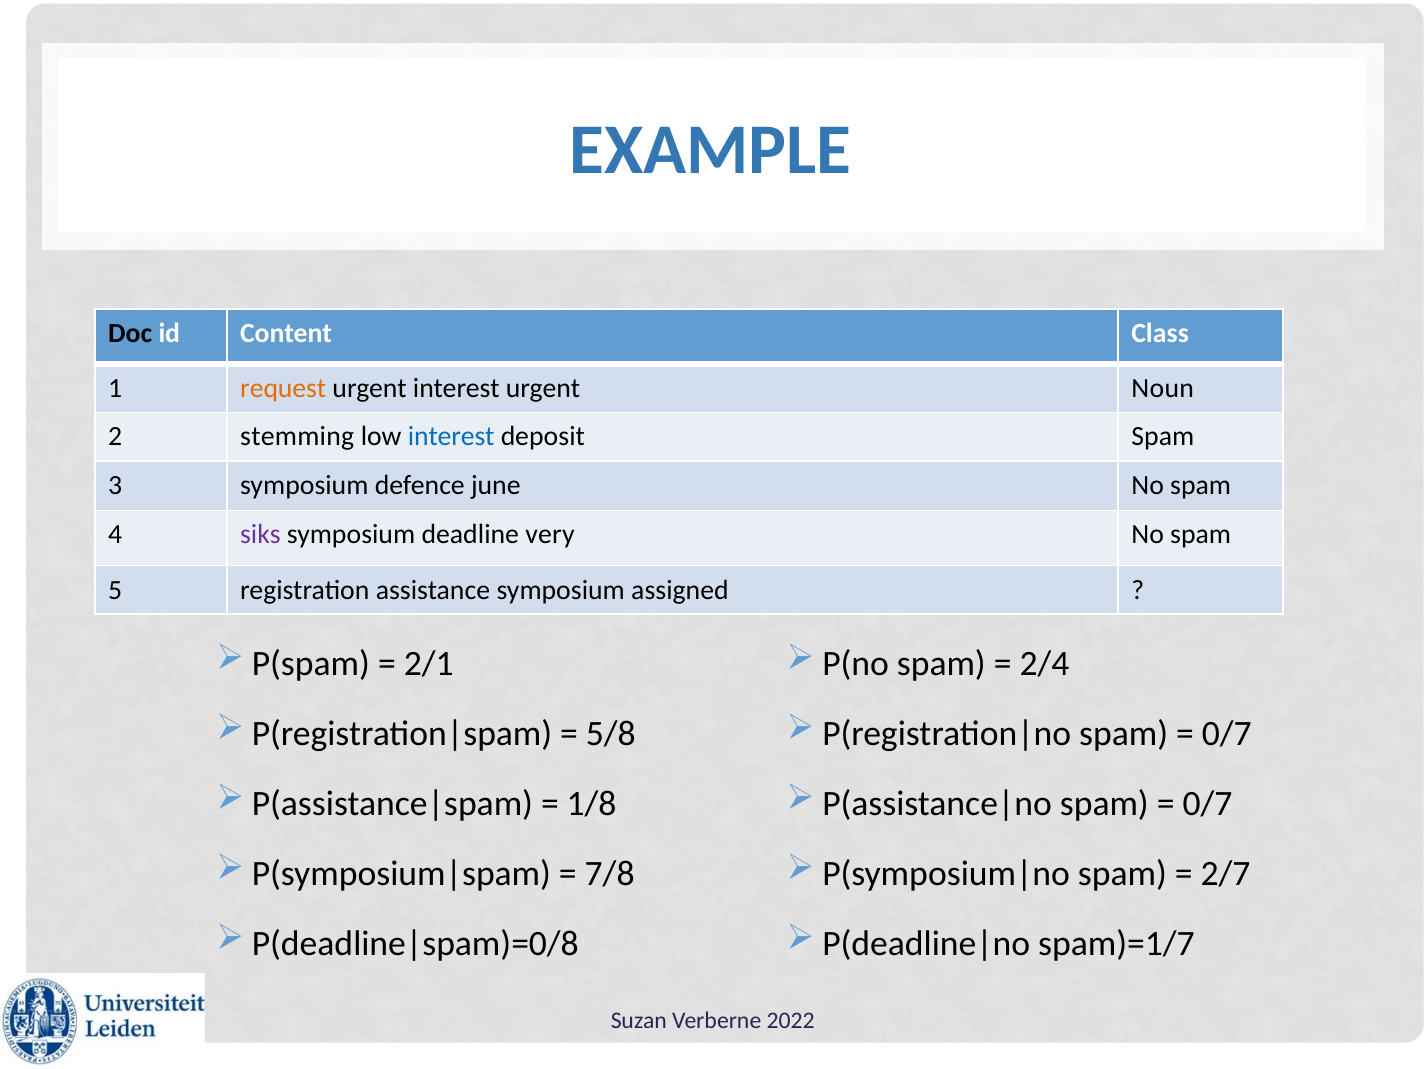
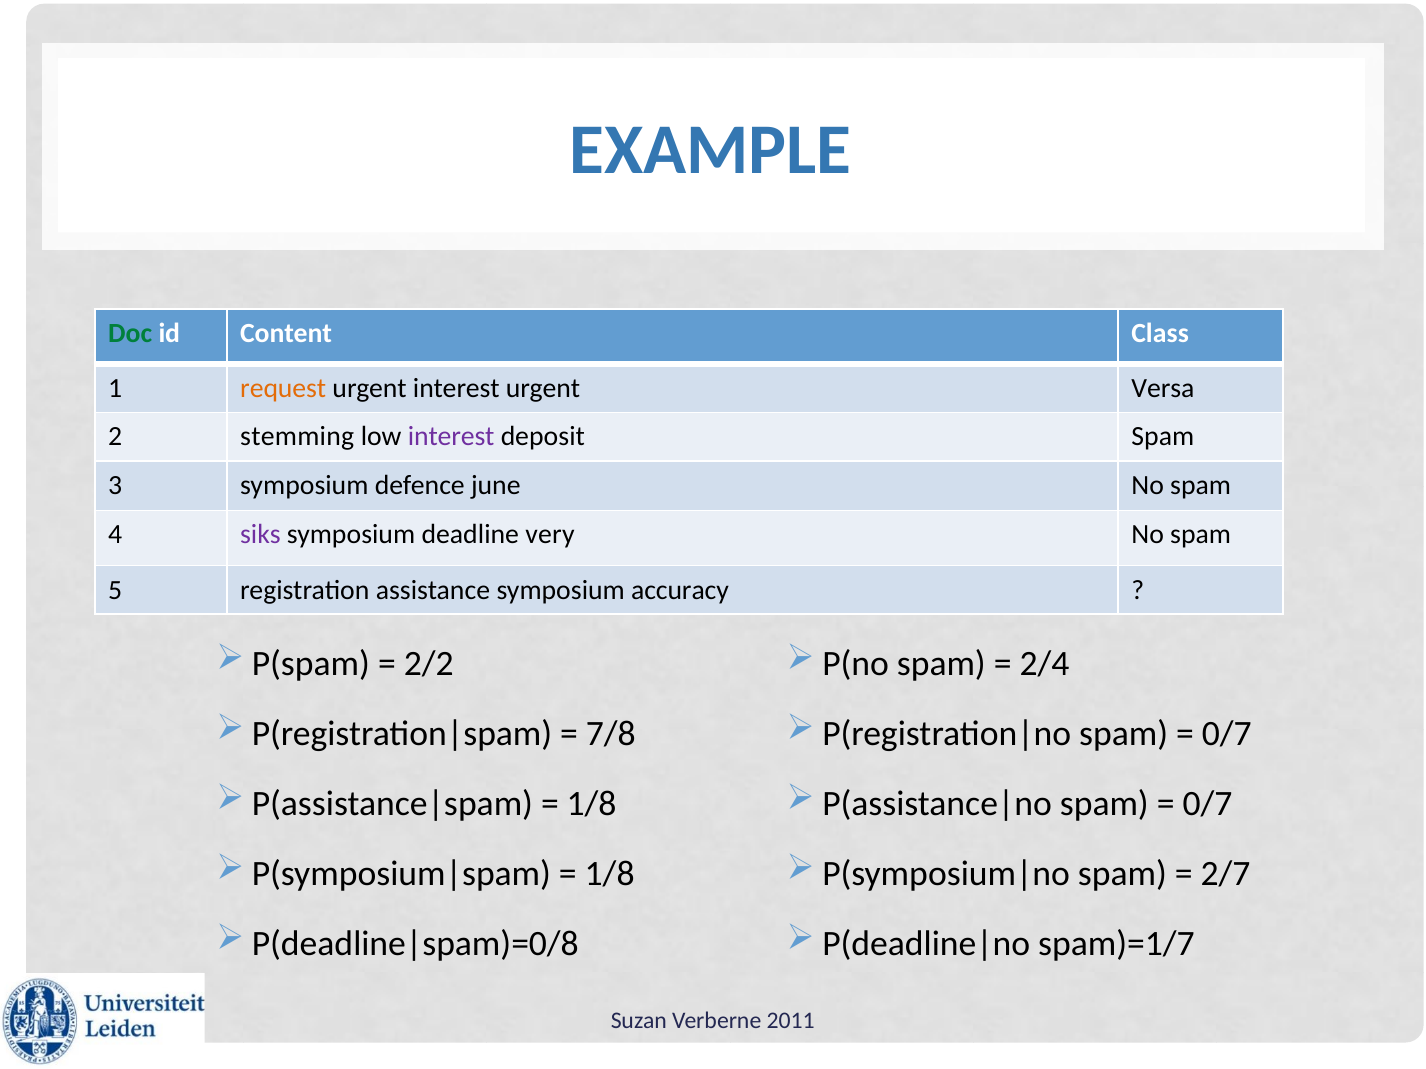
Doc colour: black -> green (130, 333)
Noun: Noun -> Versa (1163, 389)
interest colour: blue -> purple (451, 437)
assigned: assigned -> accuracy (680, 590)
2/1: 2/1 -> 2/2 (429, 664)
5/8: 5/8 -> 7/8 (611, 734)
7/8: 7/8 -> 1/8 (610, 874)
2022: 2022 -> 2011 (791, 1021)
